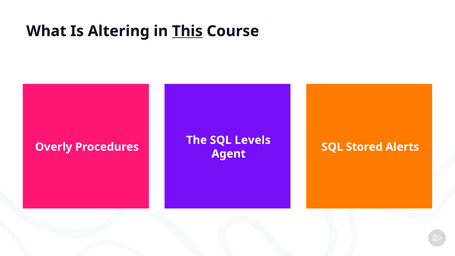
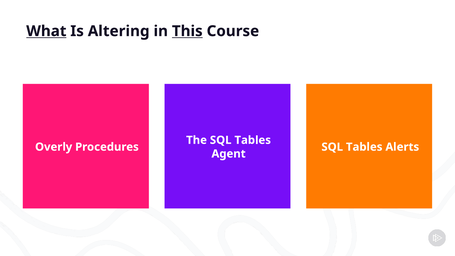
What underline: none -> present (46, 31)
The SQL Levels: Levels -> Tables (253, 140)
Stored: Stored -> Tables (364, 147)
